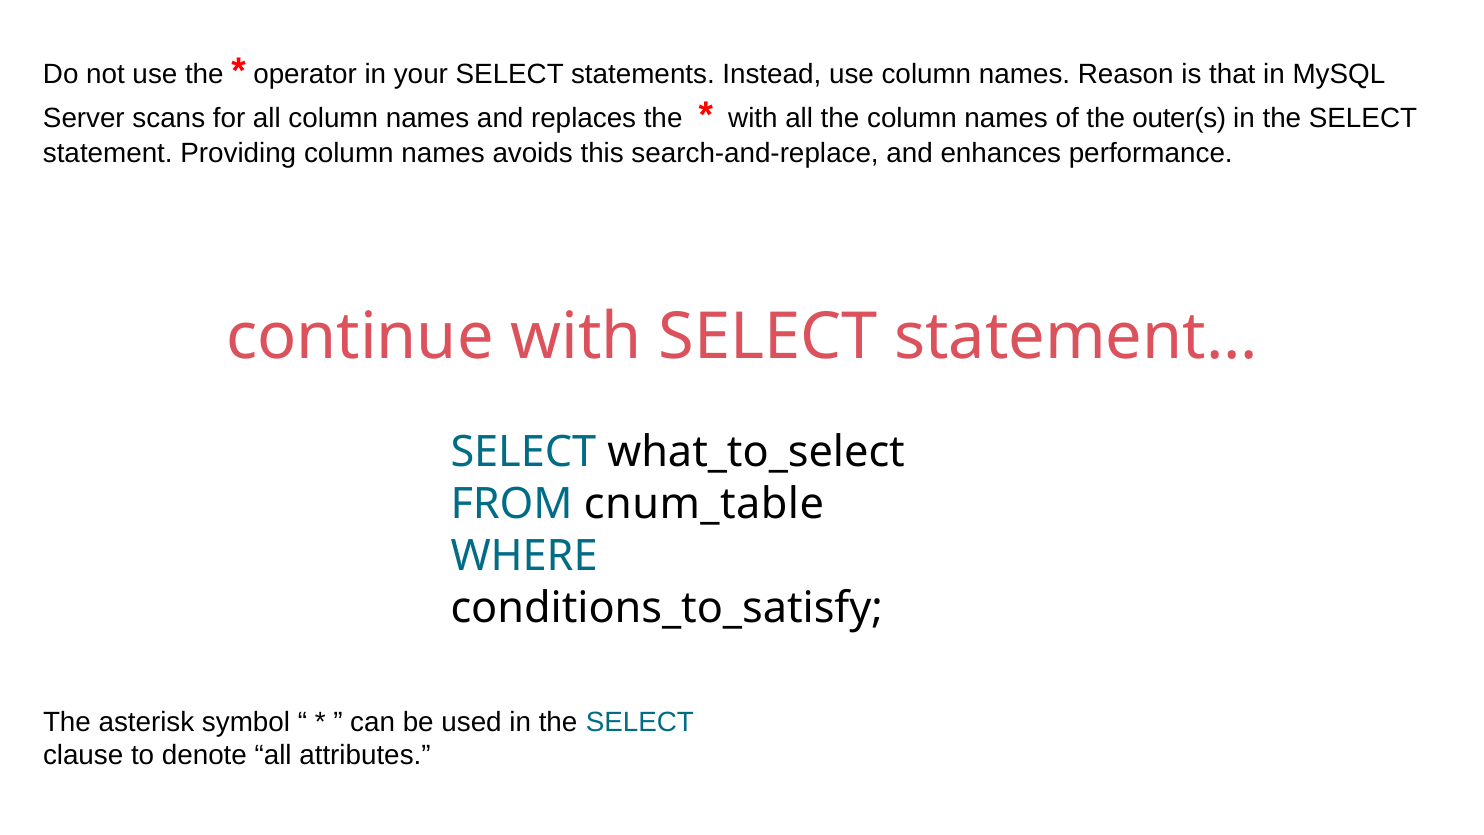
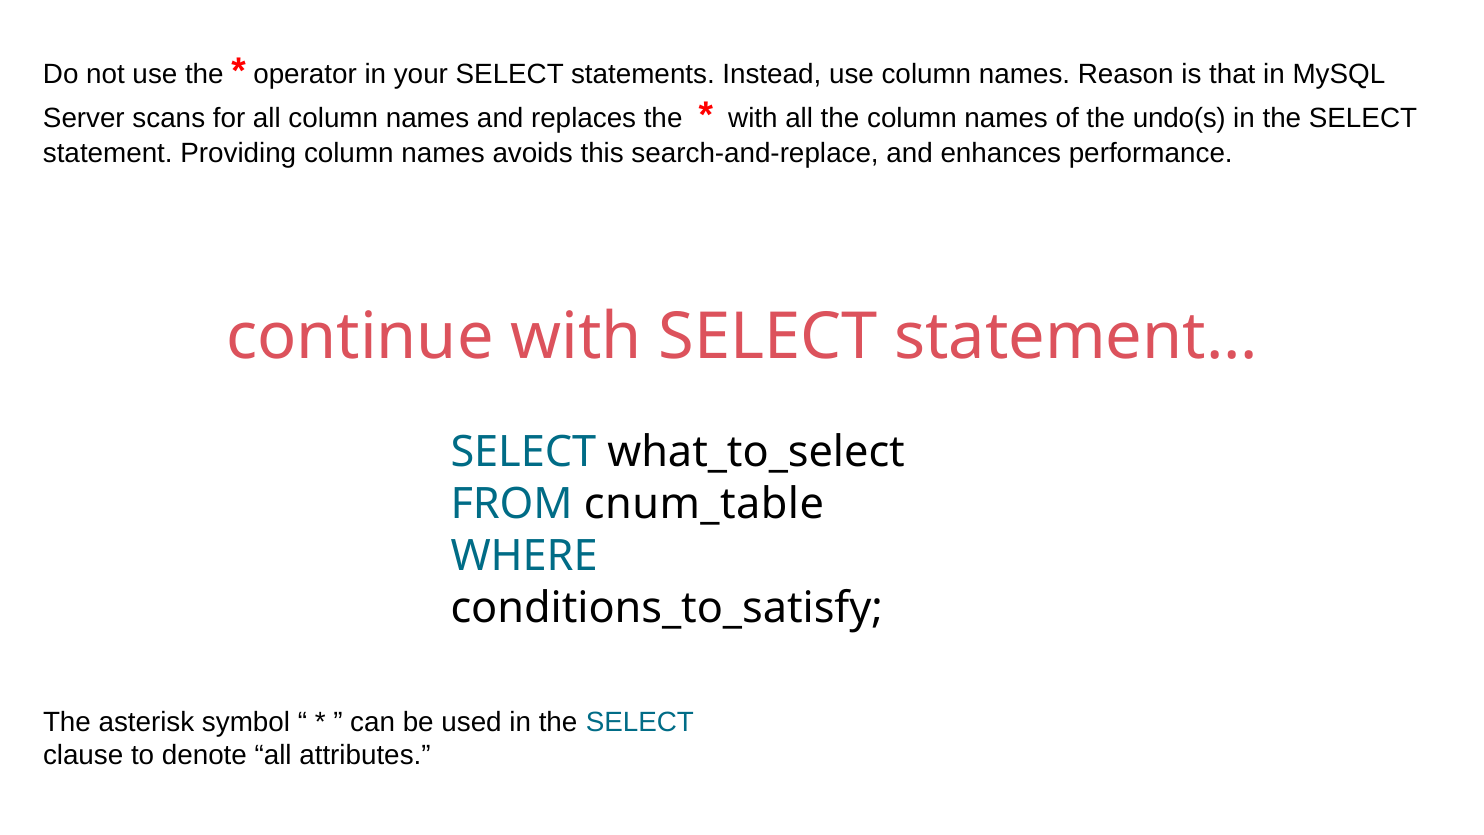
outer(s: outer(s -> undo(s (1179, 118)
